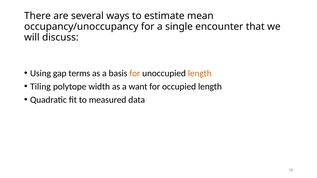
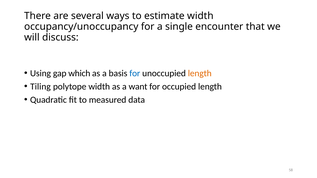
estimate mean: mean -> width (200, 16)
terms: terms -> which (79, 73)
for colour: orange -> blue (135, 73)
